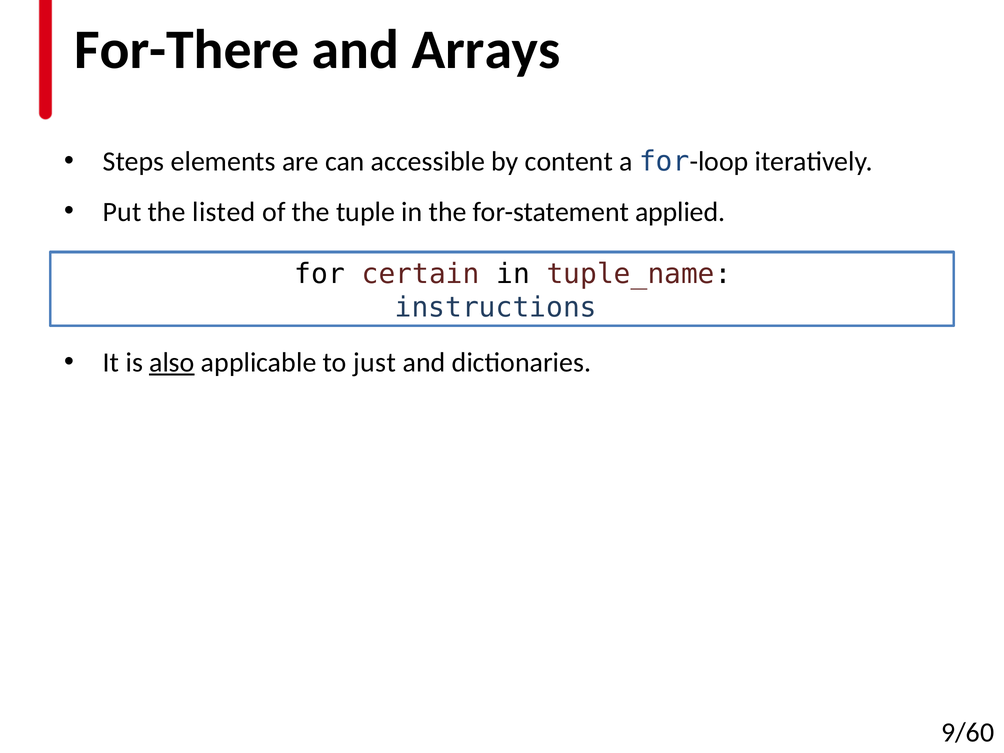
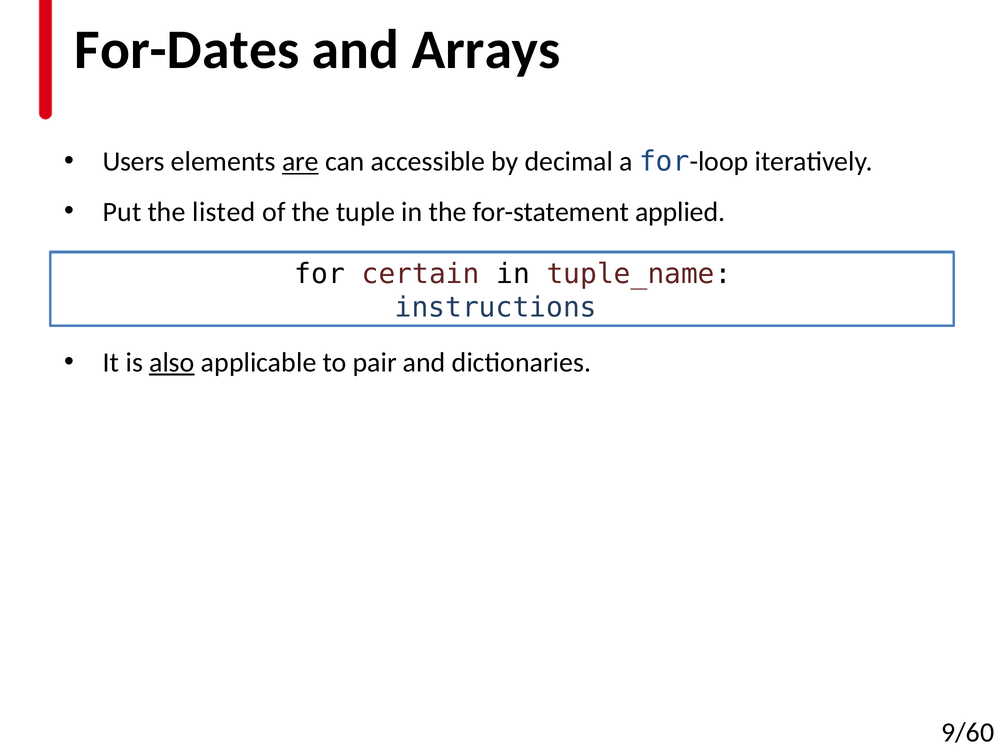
For-There: For-There -> For-Dates (187, 50)
Steps: Steps -> Users (134, 162)
are underline: none -> present (300, 162)
content: content -> decimal (569, 162)
just: just -> pair (375, 362)
